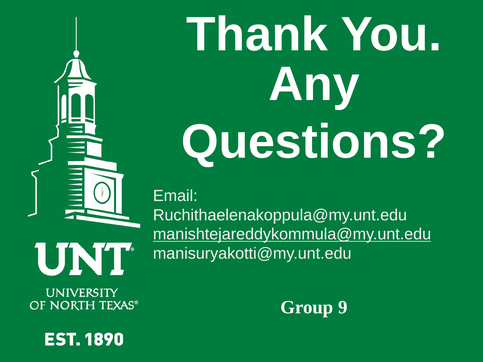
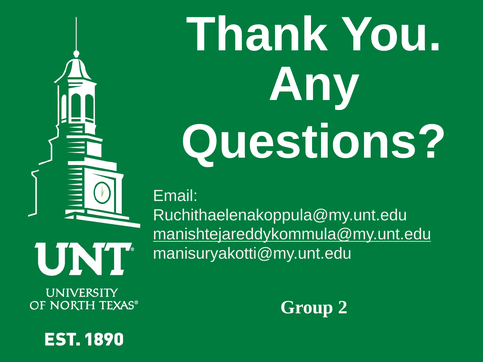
9: 9 -> 2 (343, 307)
